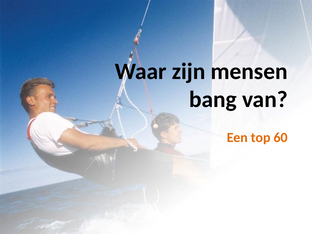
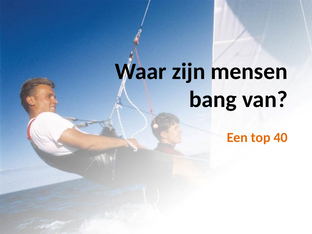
60: 60 -> 40 (281, 138)
